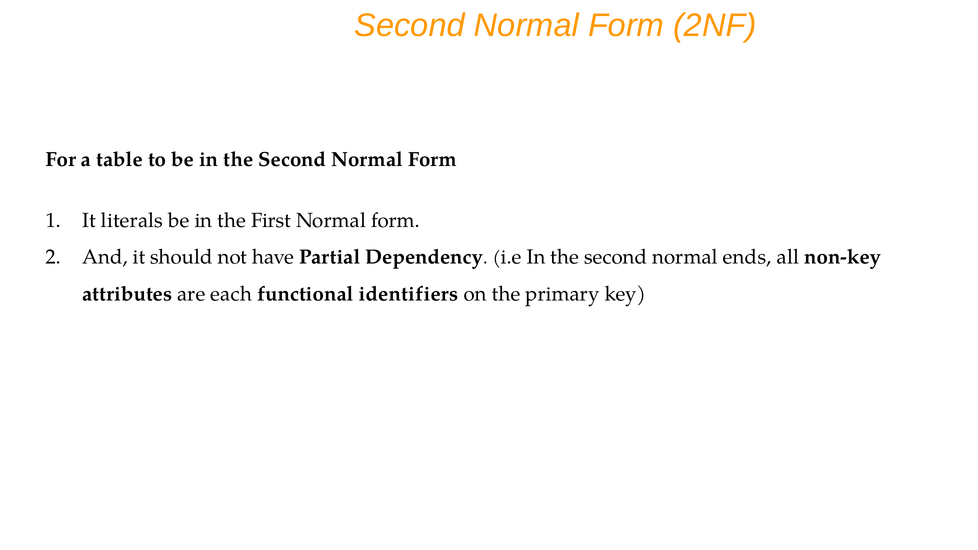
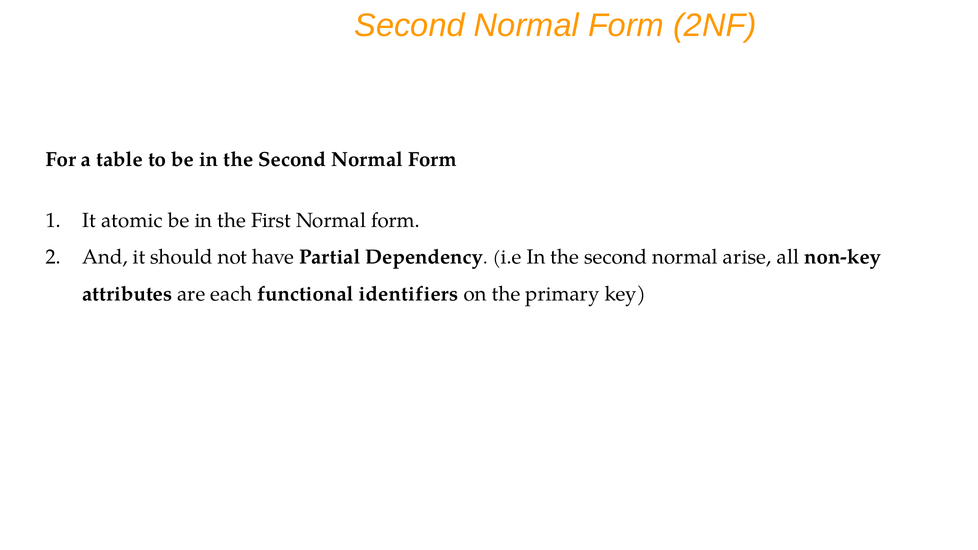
literals: literals -> atomic (132, 221)
ends: ends -> arise (747, 257)
